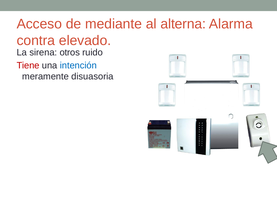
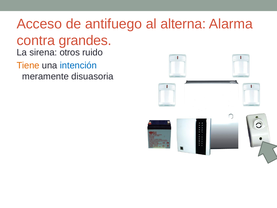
mediante: mediante -> antifuego (114, 24)
elevado: elevado -> grandes (85, 40)
Tiene colour: red -> orange (28, 65)
